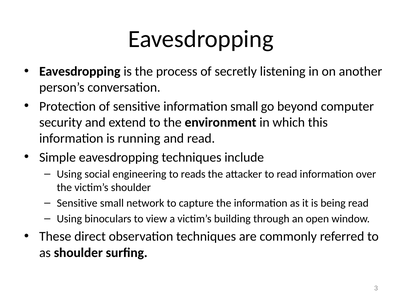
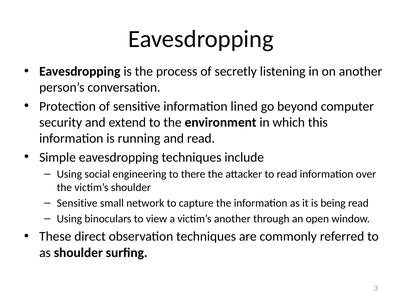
information small: small -> lined (244, 106)
reads: reads -> there (193, 174)
victim’s building: building -> another (232, 219)
